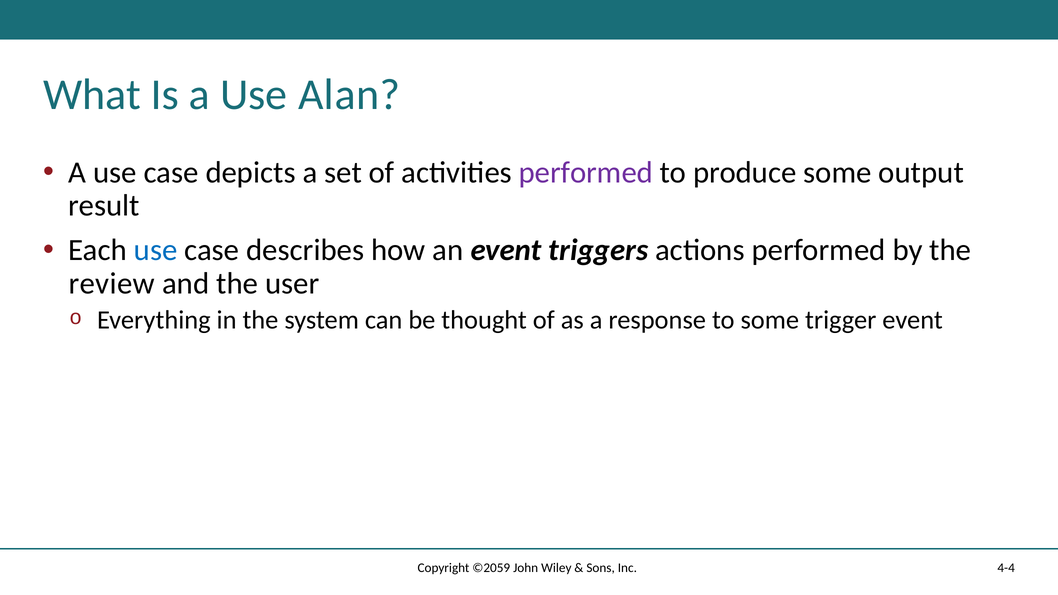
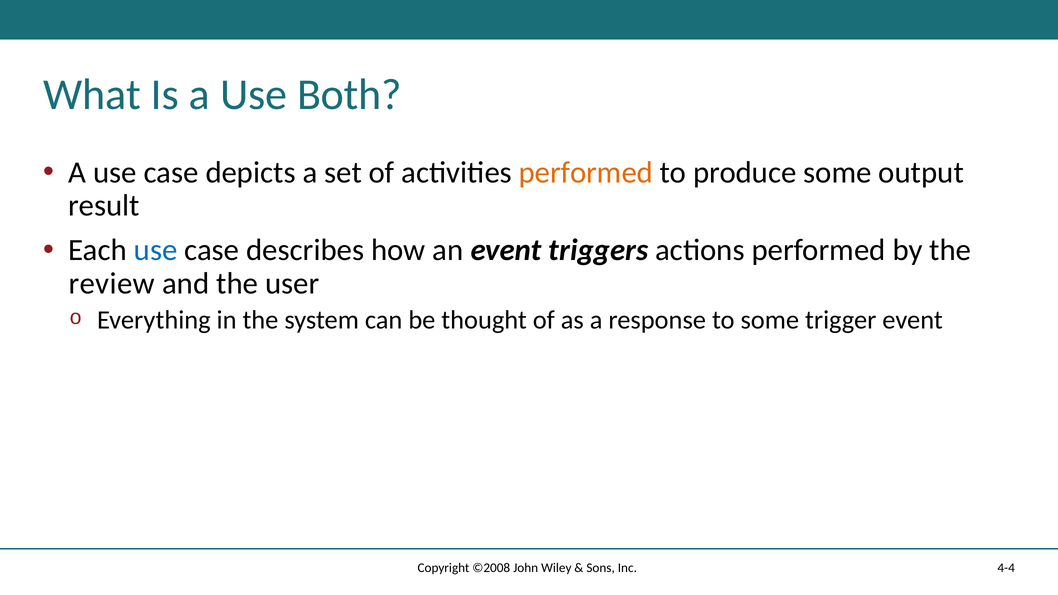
Alan: Alan -> Both (349, 95)
performed colour: purple -> orange (586, 172)
©2059: ©2059 -> ©2008 (491, 568)
